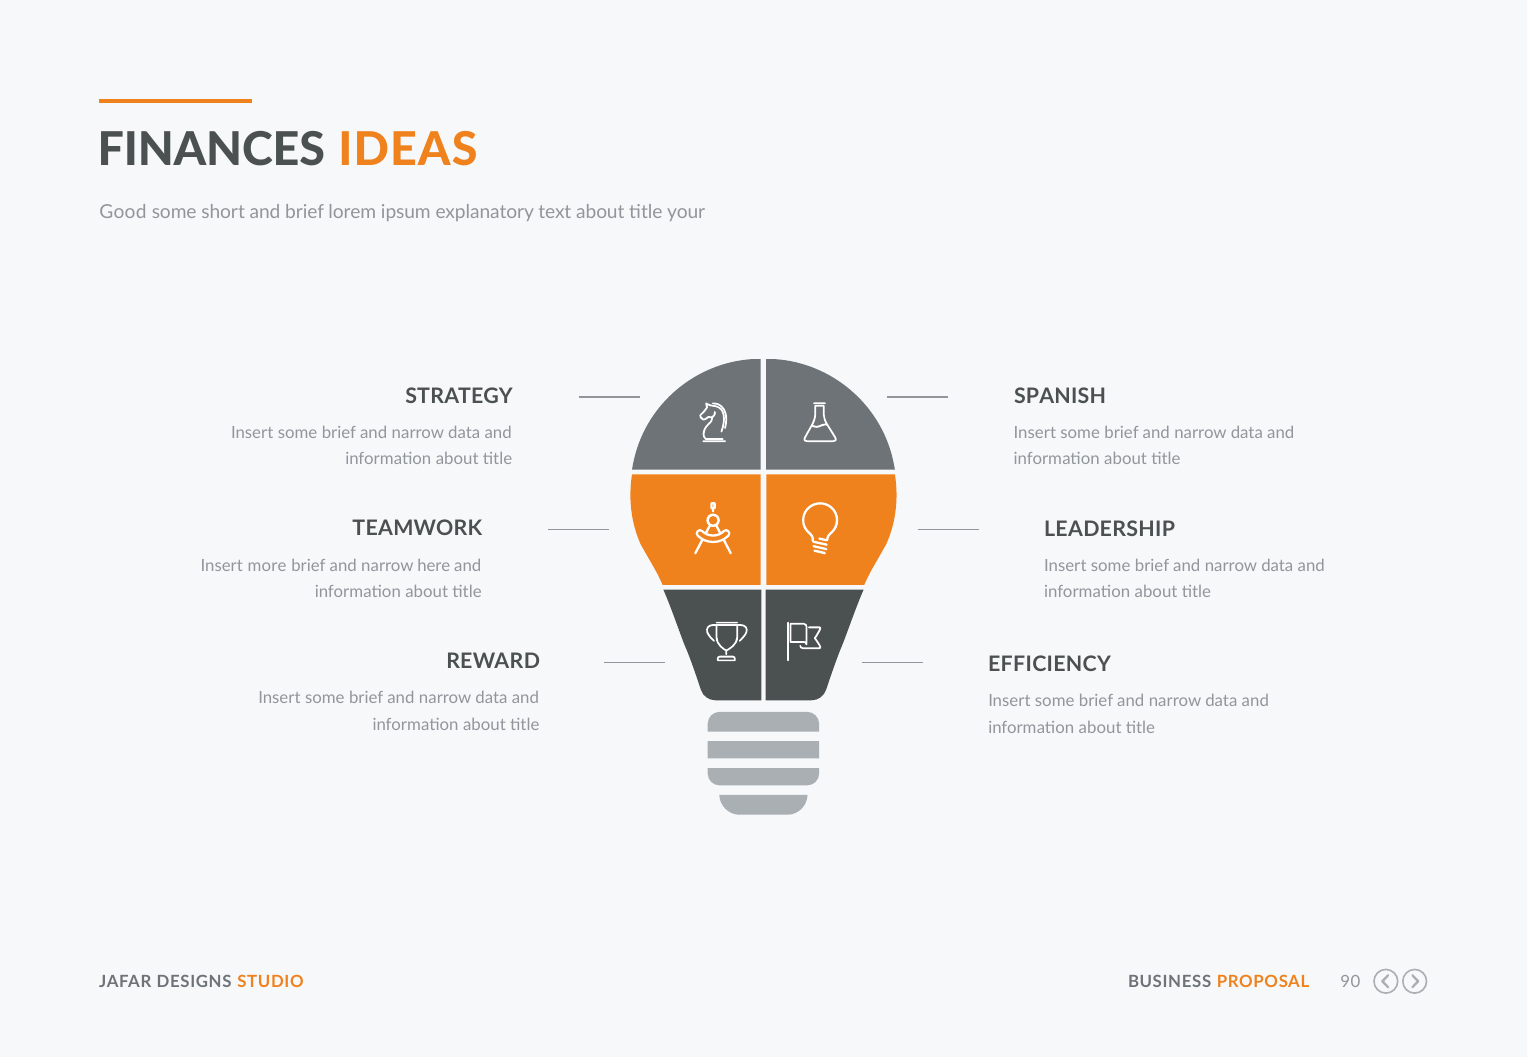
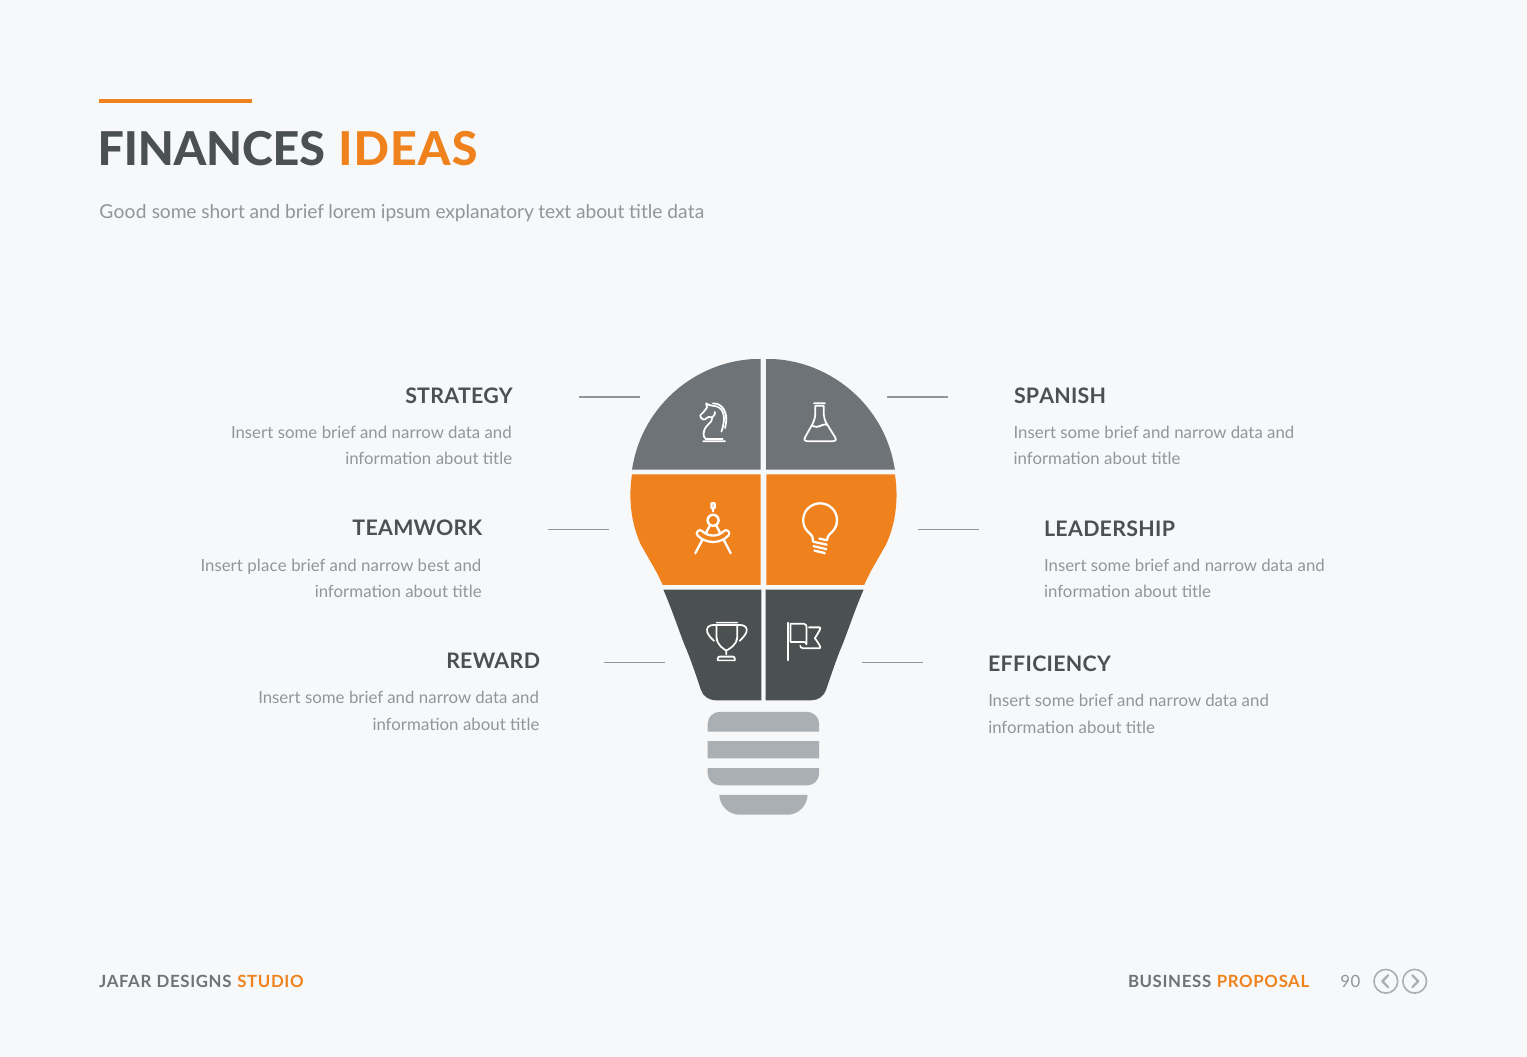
title your: your -> data (686, 212)
more: more -> place (267, 566)
here: here -> best (434, 566)
